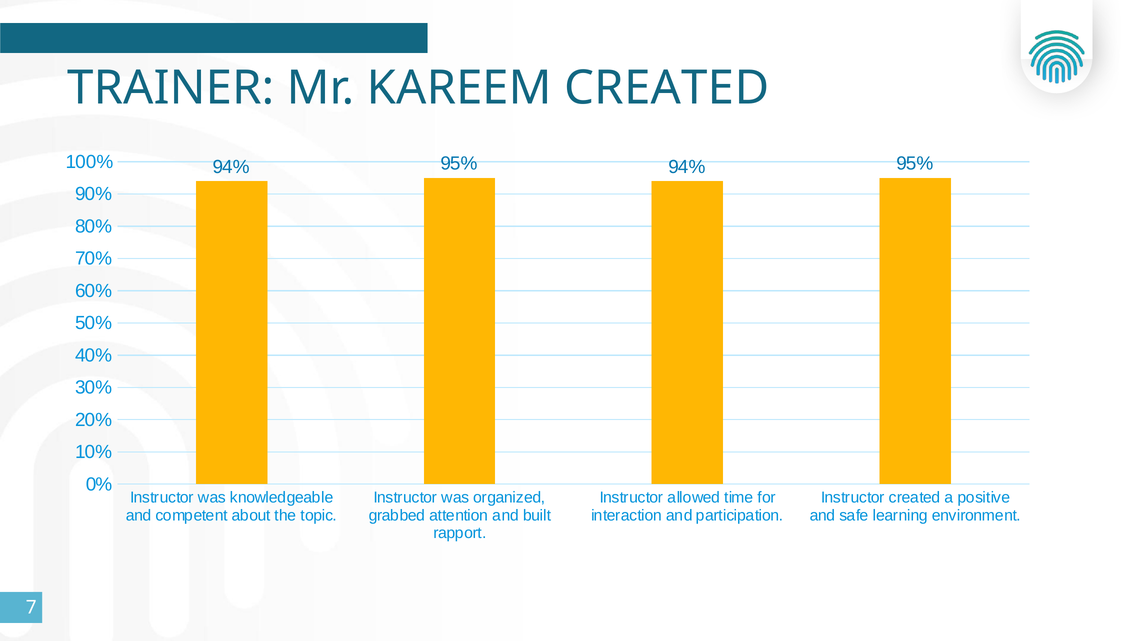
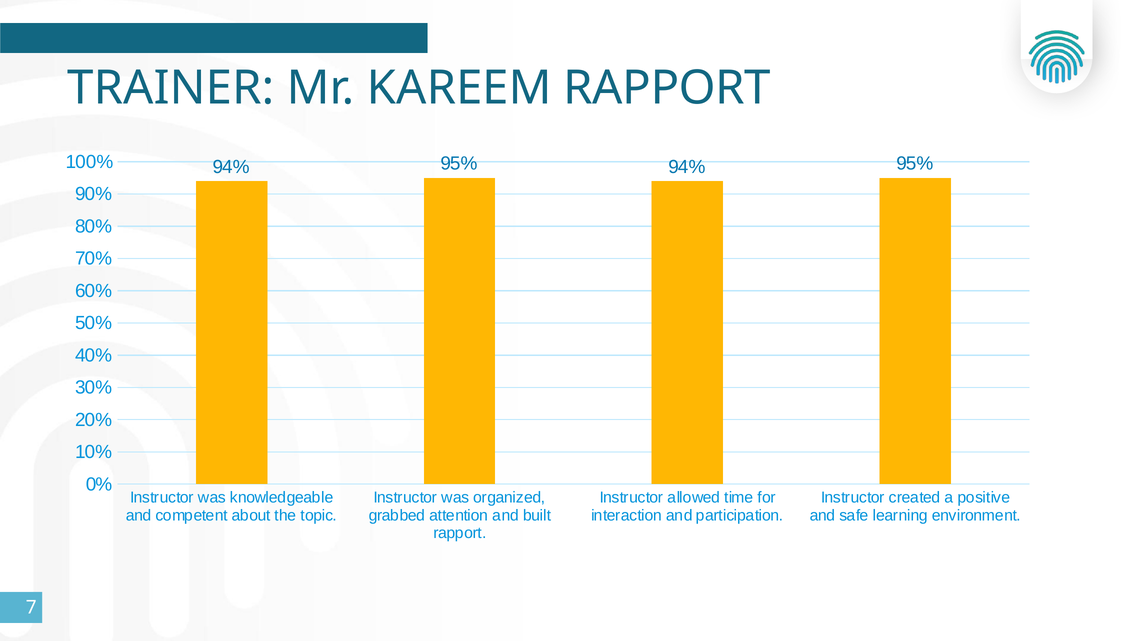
KAREEM CREATED: CREATED -> RAPPORT (667, 88)
